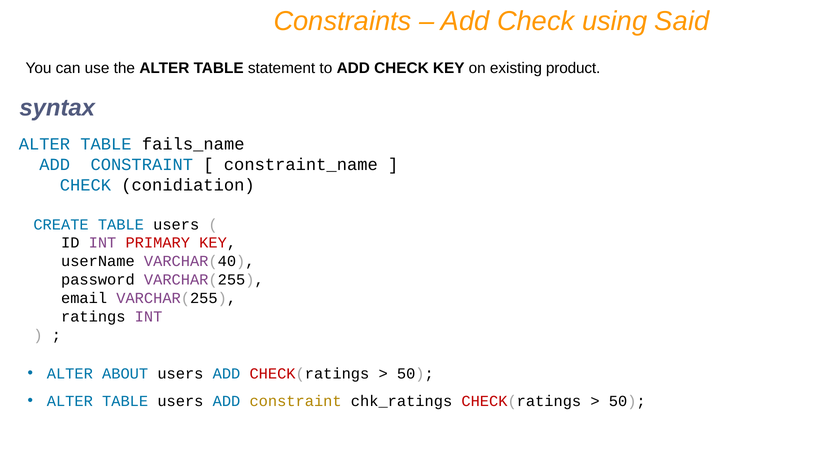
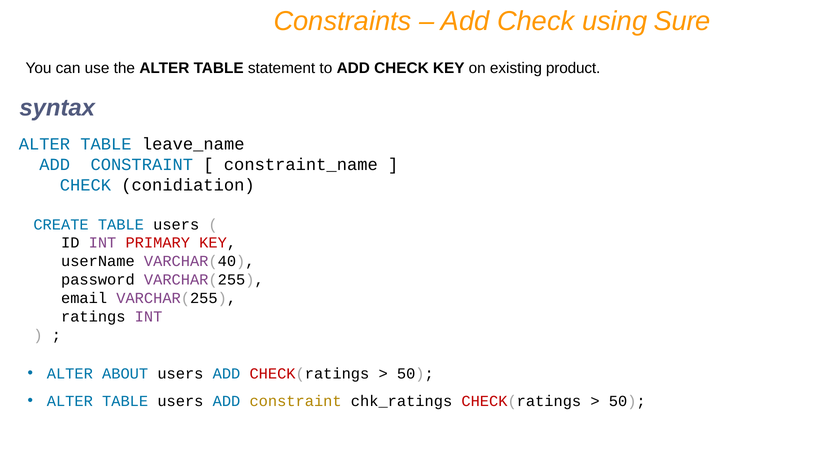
Said: Said -> Sure (682, 21)
fails_name: fails_name -> leave_name (193, 144)
